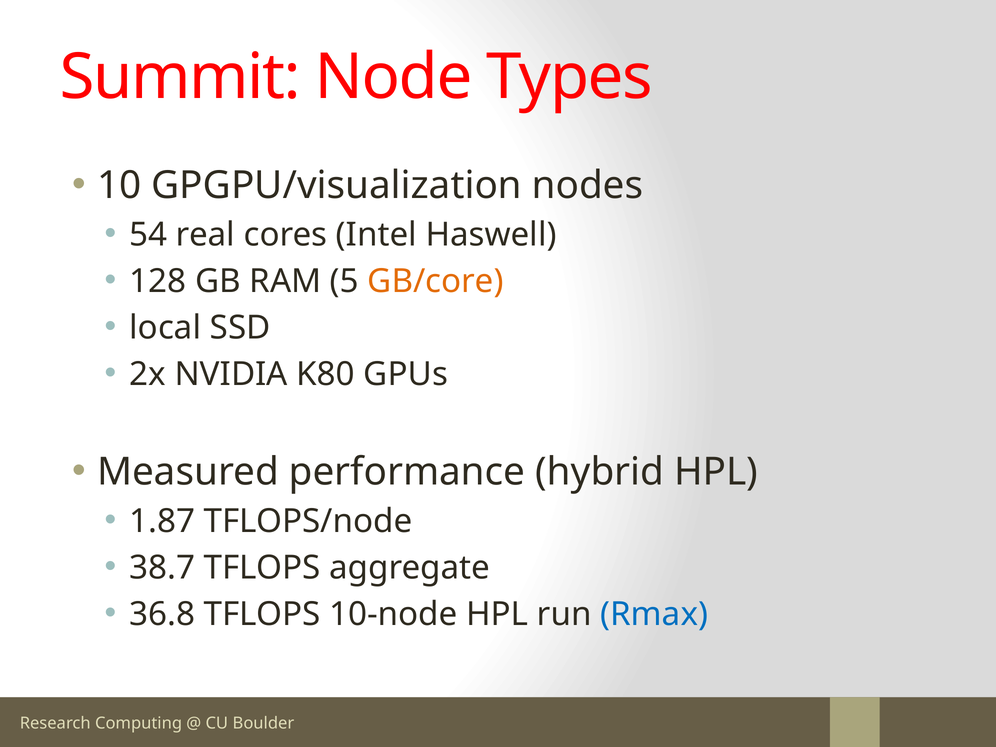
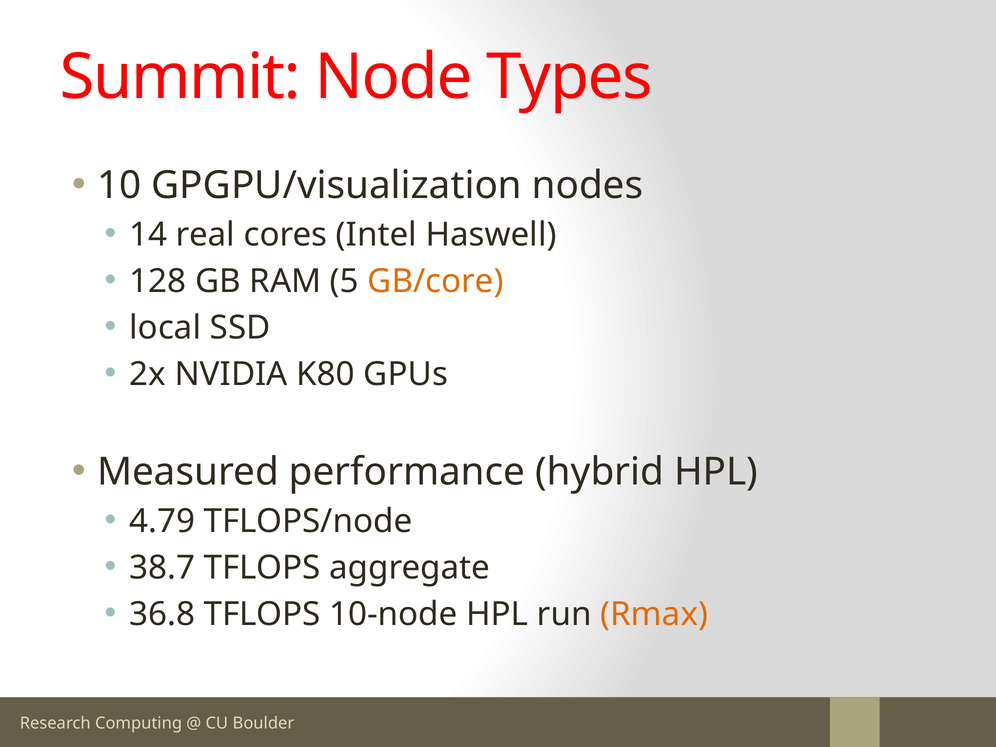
54: 54 -> 14 (148, 235)
1.87: 1.87 -> 4.79 (162, 521)
Rmax colour: blue -> orange (654, 614)
